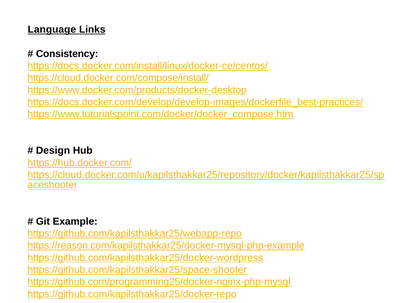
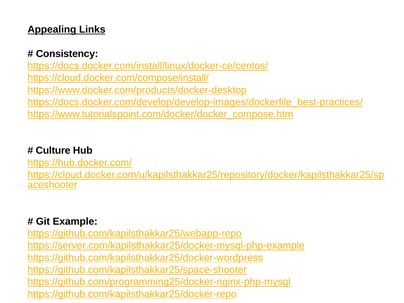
Language: Language -> Appealing (52, 29)
Design: Design -> Culture (53, 151)
https://reason.com/kapilsthakkar25/docker-mysql-php-example: https://reason.com/kapilsthakkar25/docker-mysql-php-example -> https://server.com/kapilsthakkar25/docker-mysql-php-example (166, 246)
